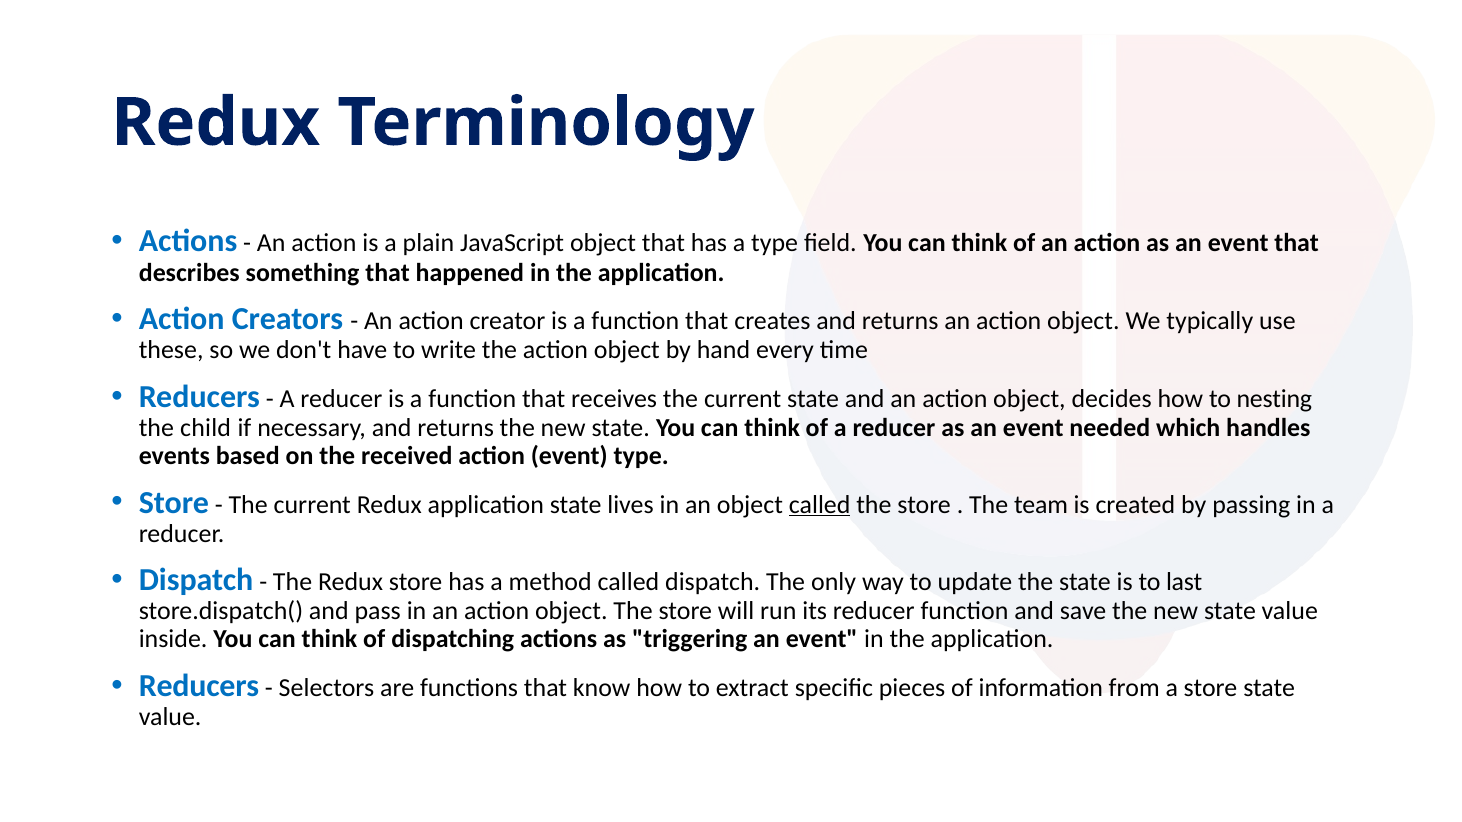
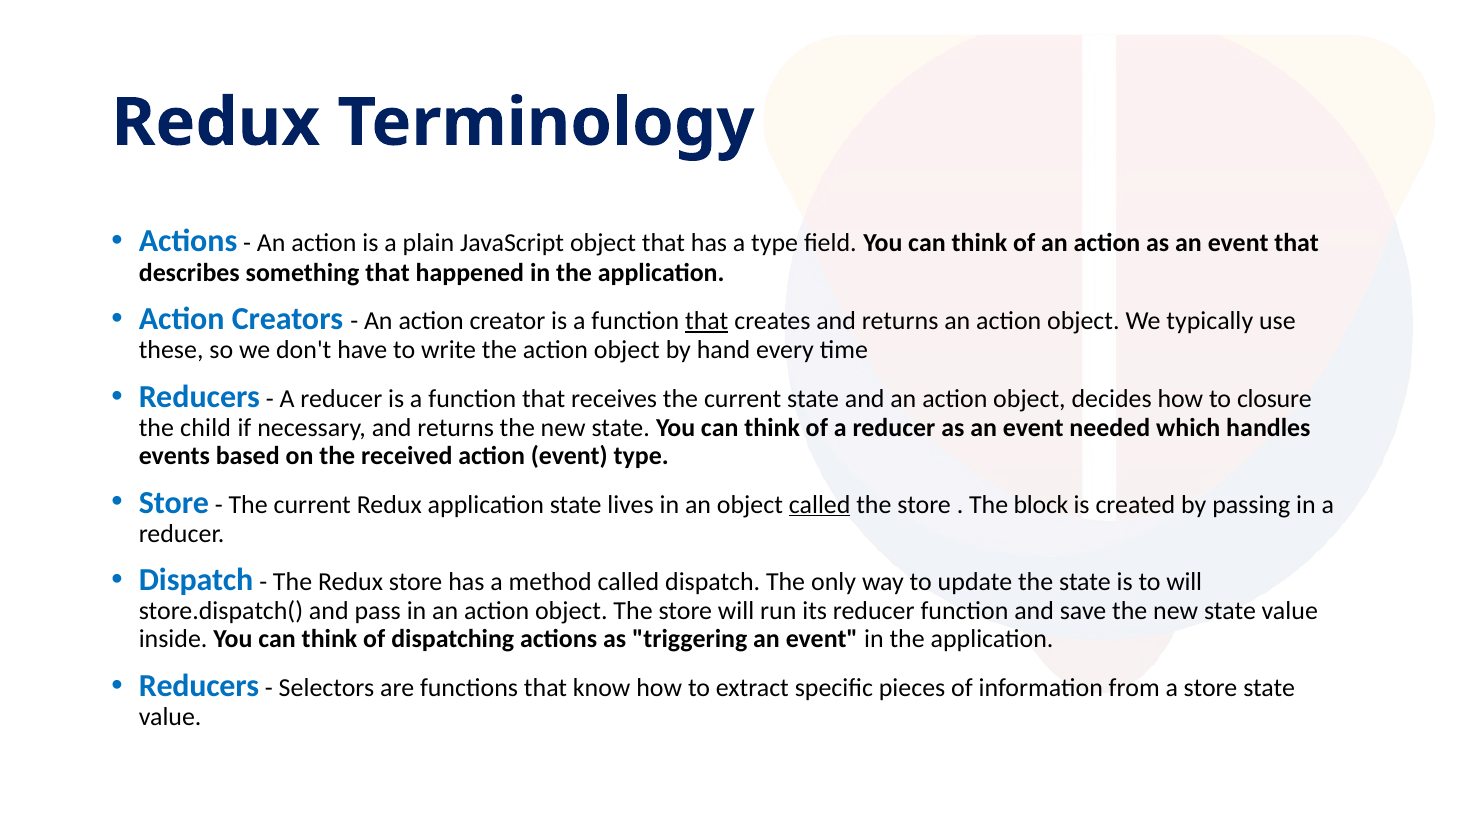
that underline: none -> present (707, 321)
nesting: nesting -> closure (1274, 399)
team: team -> block (1041, 505)
to last: last -> will (1184, 582)
